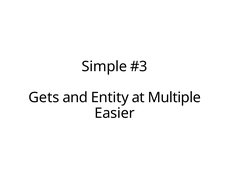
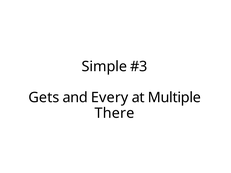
Entity: Entity -> Every (110, 98)
Easier: Easier -> There (114, 113)
